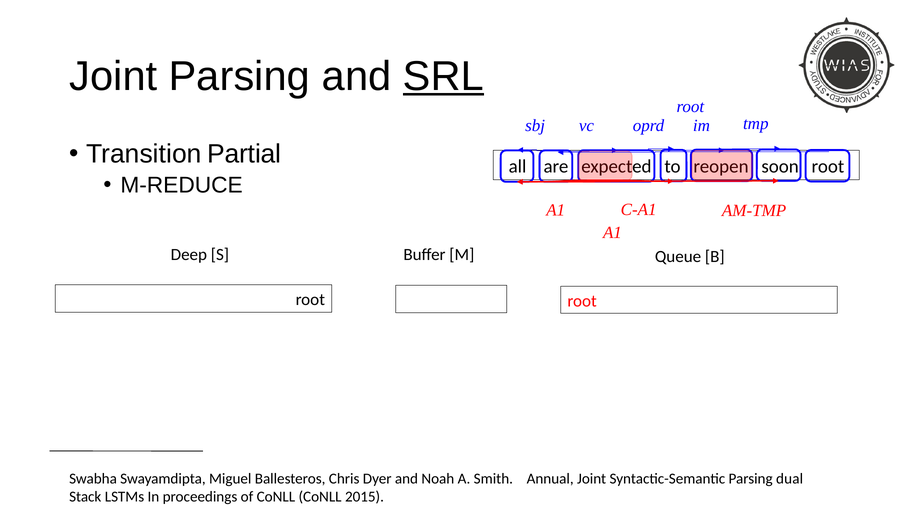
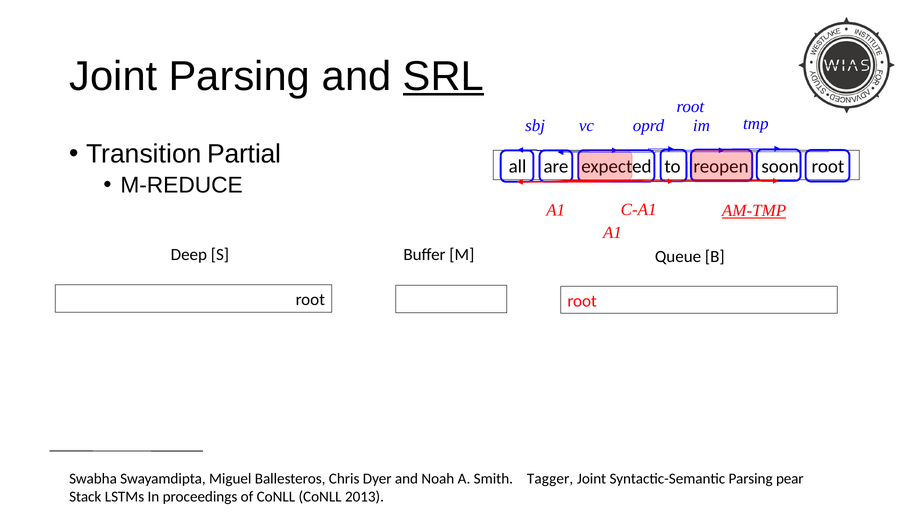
AM-TMP underline: none -> present (754, 210)
Annual: Annual -> Tagger (550, 478)
dual: dual -> pear (790, 478)
2015: 2015 -> 2013 (364, 496)
